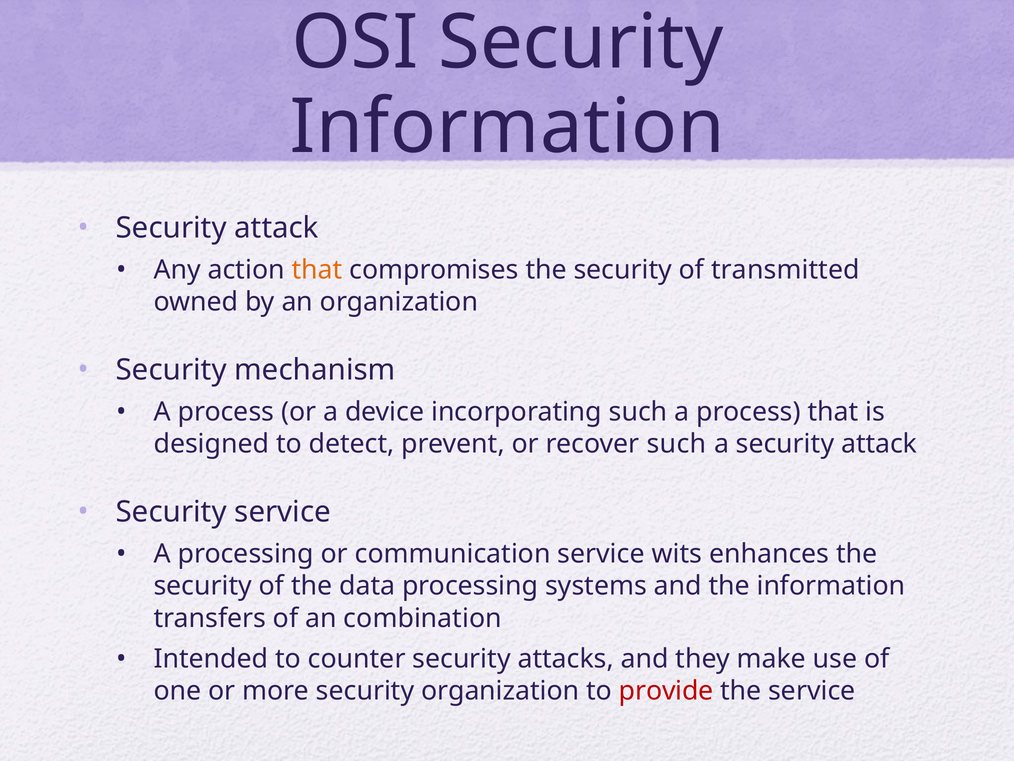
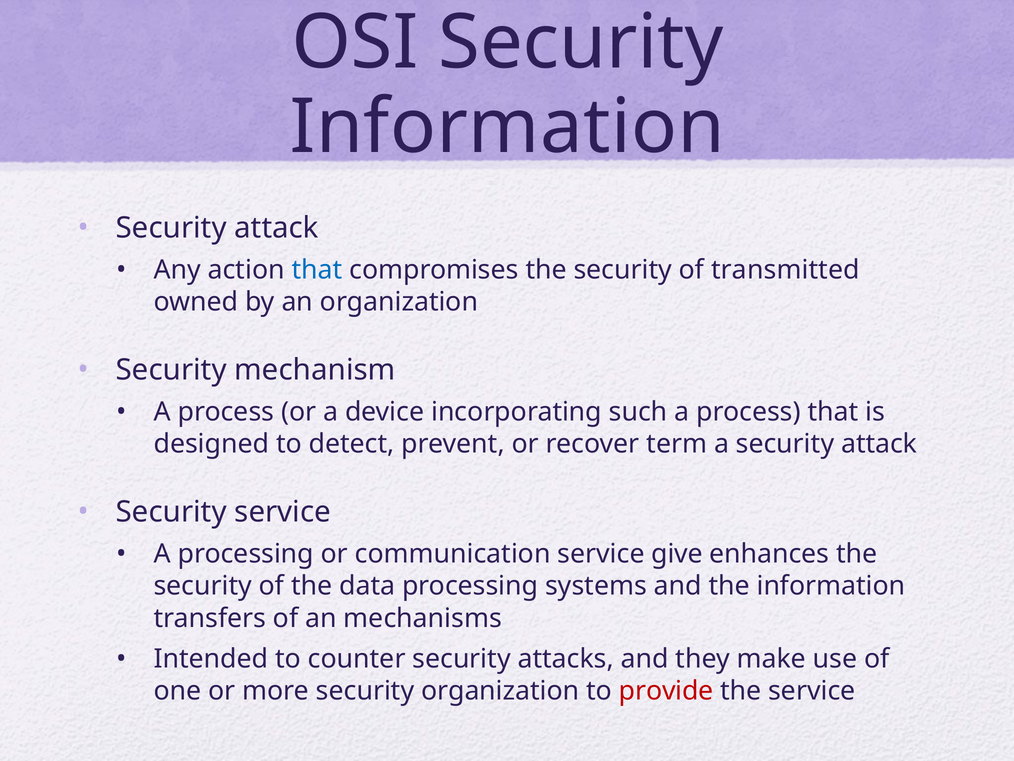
that colour: orange -> blue (317, 270)
recover such: such -> term (677, 444)
wits: wits -> give (677, 554)
combination: combination -> mechanisms (423, 618)
